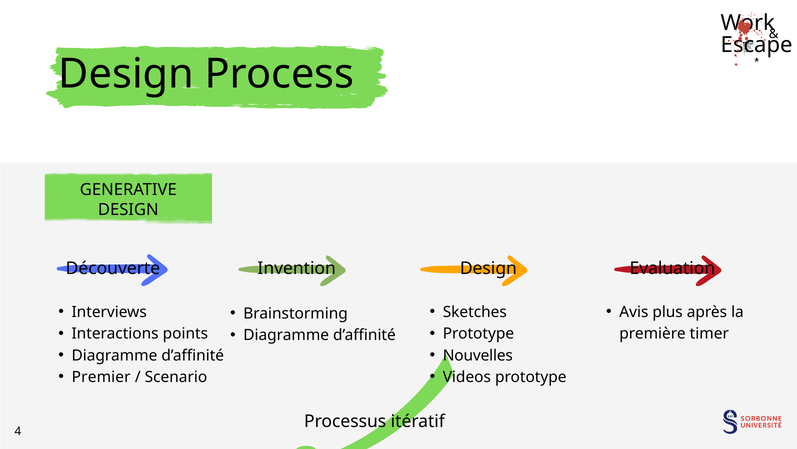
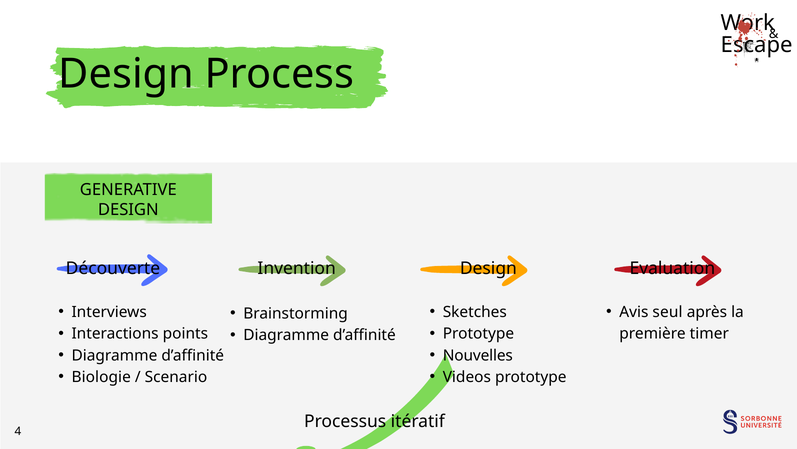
plus: plus -> seul (668, 312)
Premier: Premier -> Biologie (101, 377)
